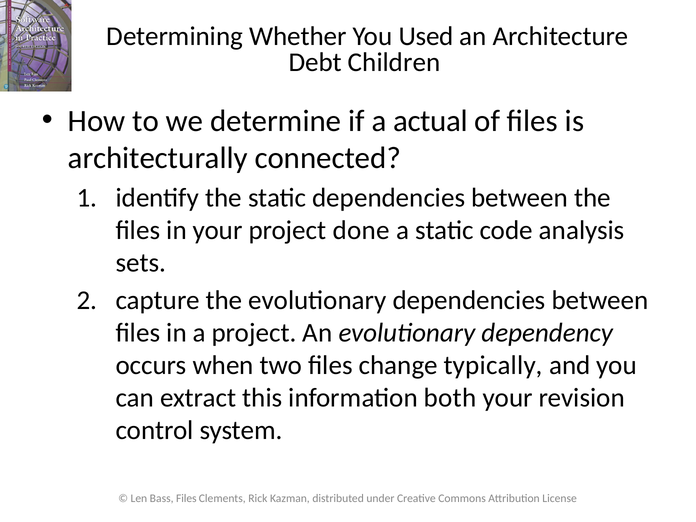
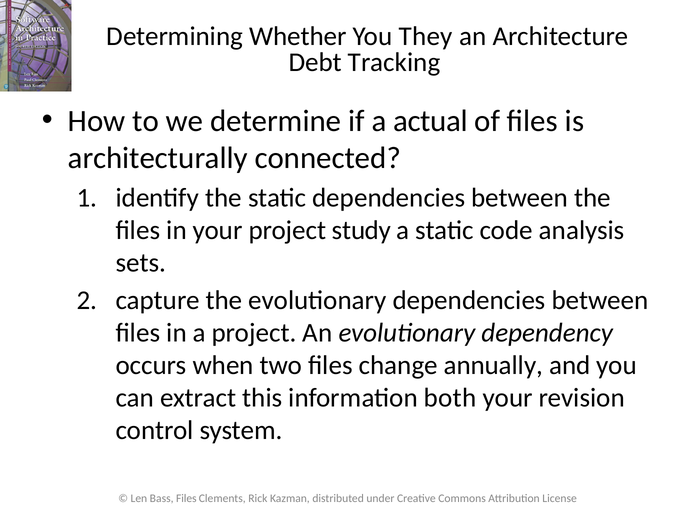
Used: Used -> They (426, 36)
Children: Children -> Tracking (394, 62)
done: done -> study (362, 230)
typically: typically -> annually (493, 365)
